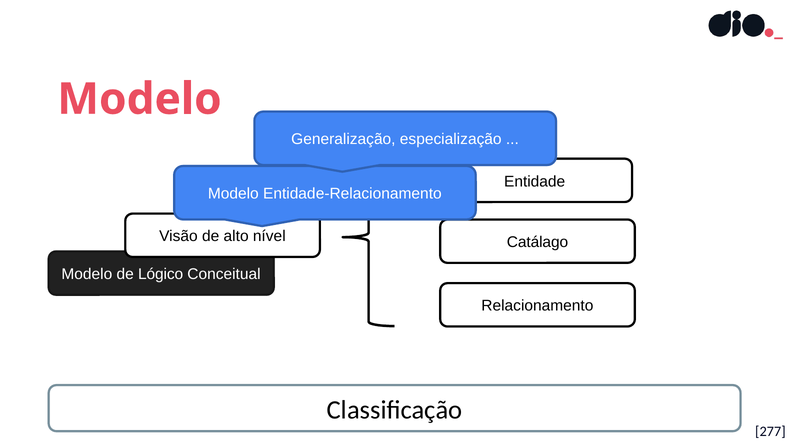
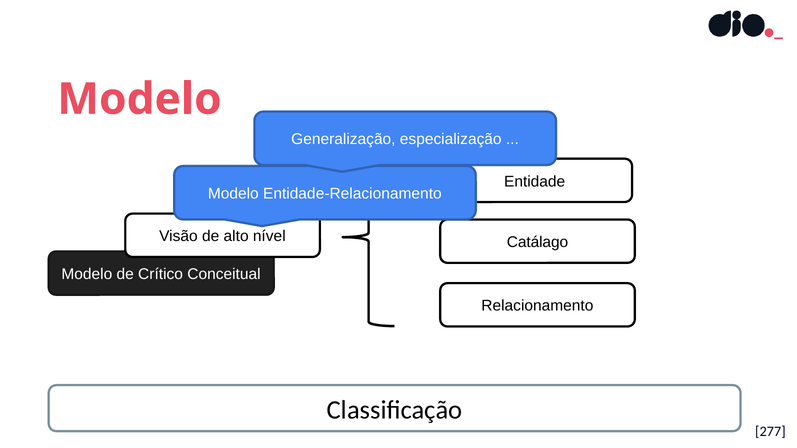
Lógico: Lógico -> Crítico (161, 274)
